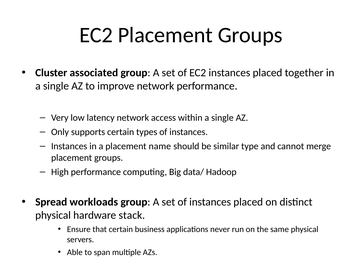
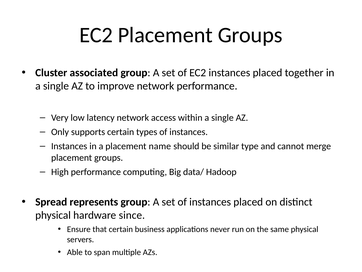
workloads: workloads -> represents (94, 202)
stack: stack -> since (132, 215)
